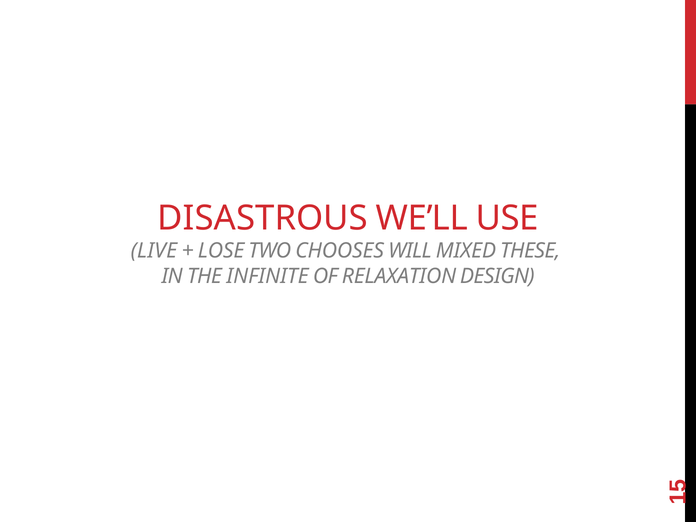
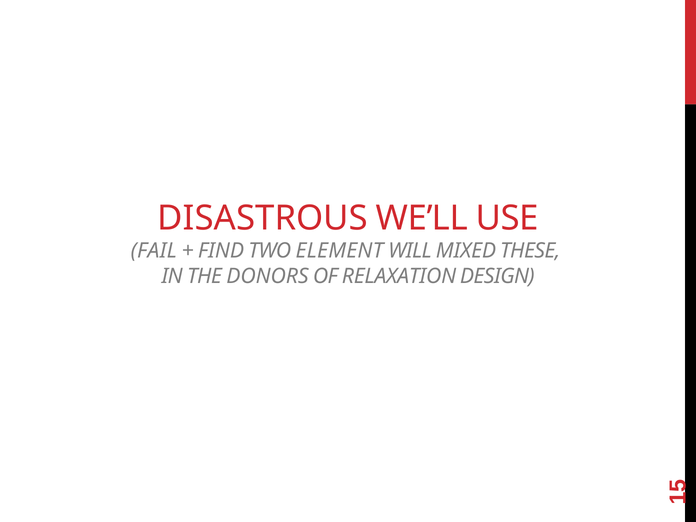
LIVE: LIVE -> FAIL (154, 251)
LOSE: LOSE -> FIND (221, 251)
CHOOSES: CHOOSES -> ELEMENT (339, 251)
INFINITE: INFINITE -> DONORS (267, 276)
